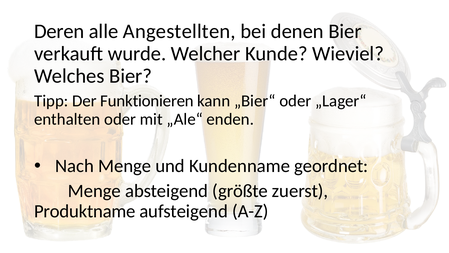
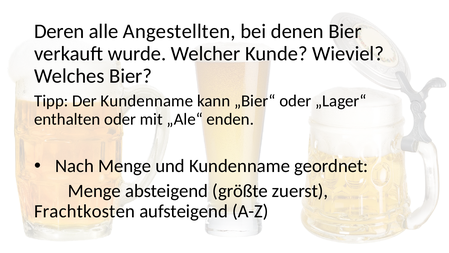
Der Funktionieren: Funktionieren -> Kundenname (147, 101)
Produktname: Produktname -> Frachtkosten (85, 211)
